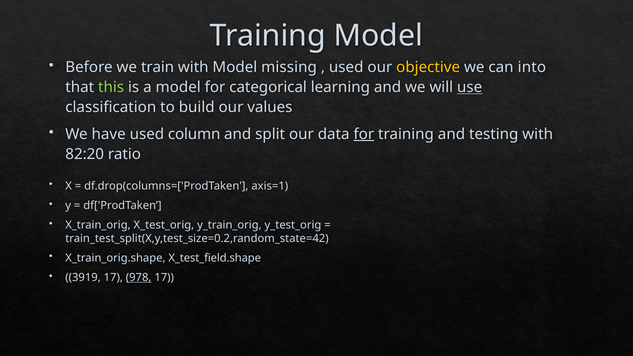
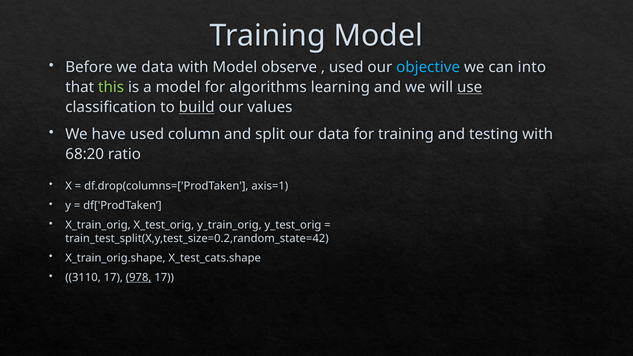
we train: train -> data (157, 67)
missing: missing -> observe (289, 67)
objective colour: yellow -> light blue (428, 67)
categorical: categorical -> algorithms (268, 87)
build underline: none -> present (197, 107)
for underline: present -> none (364, 134)
82:20: 82:20 -> 68:20 (85, 154)
X_test_field.shape: X_test_field.shape -> X_test_cats.shape (215, 258)
3919: 3919 -> 3110 (83, 277)
